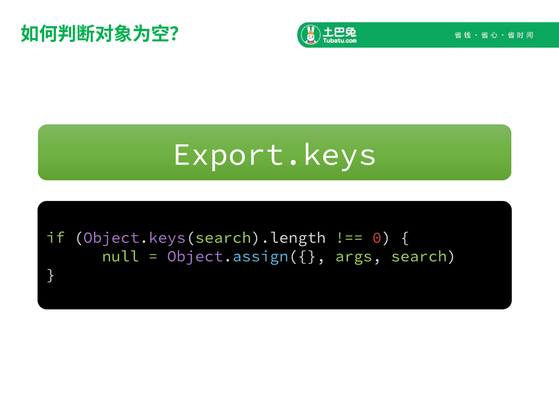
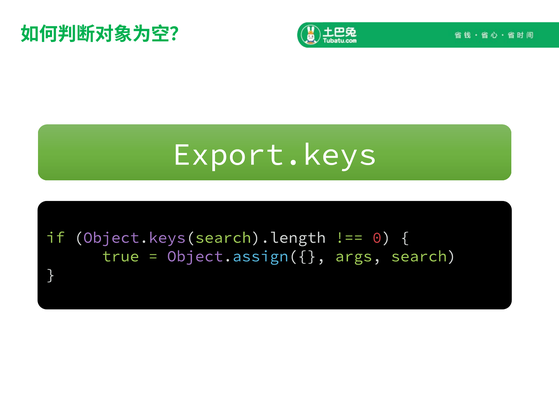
null: null -> true (121, 256)
